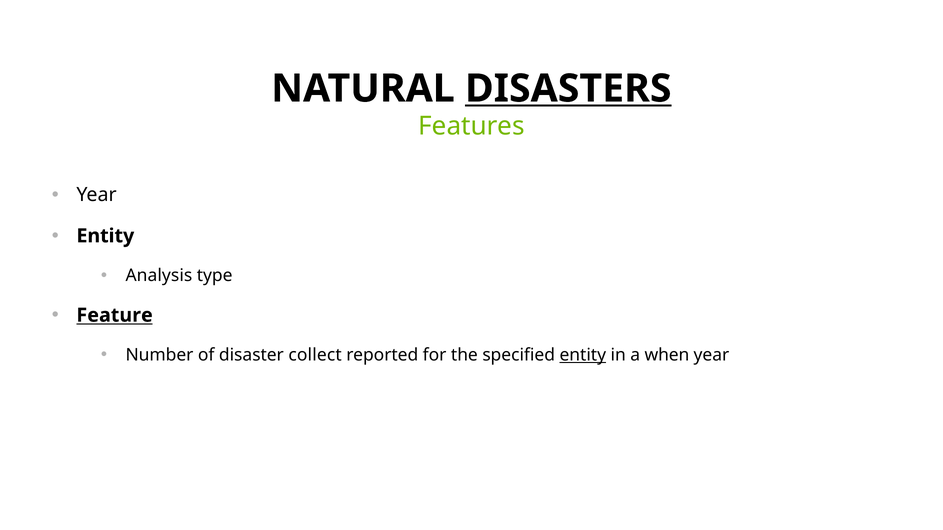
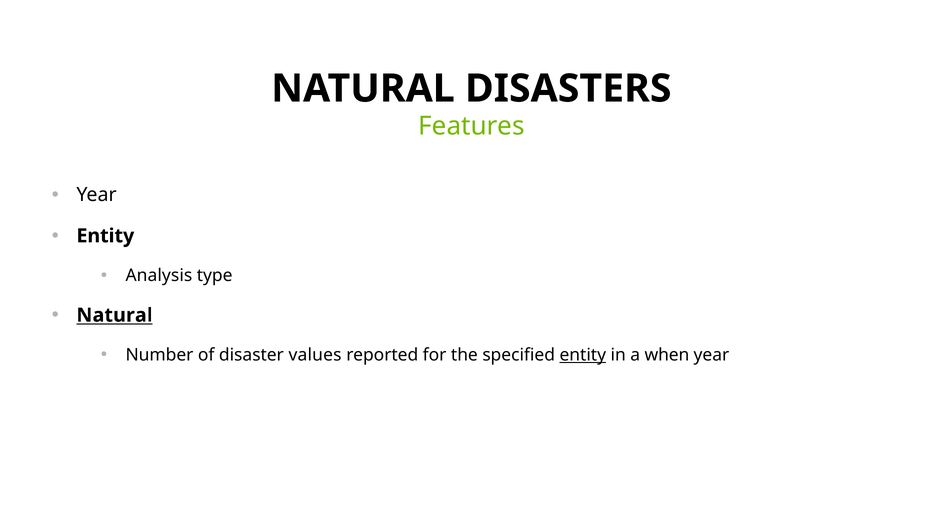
DISASTERS underline: present -> none (568, 89)
Feature: Feature -> Natural (115, 315)
collect: collect -> values (315, 355)
